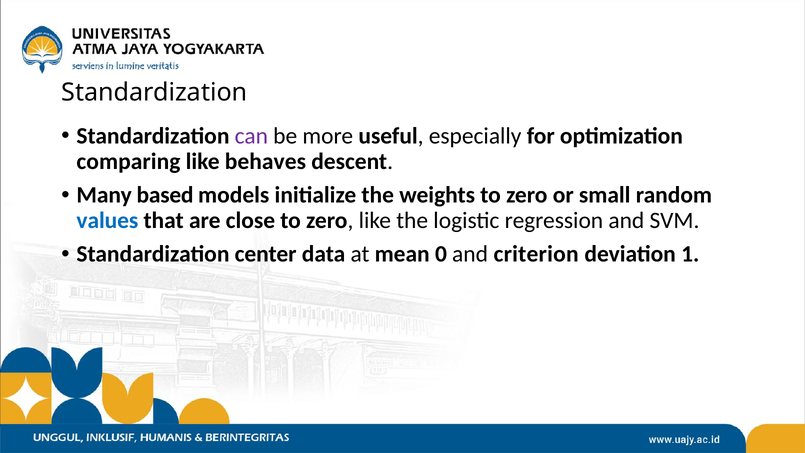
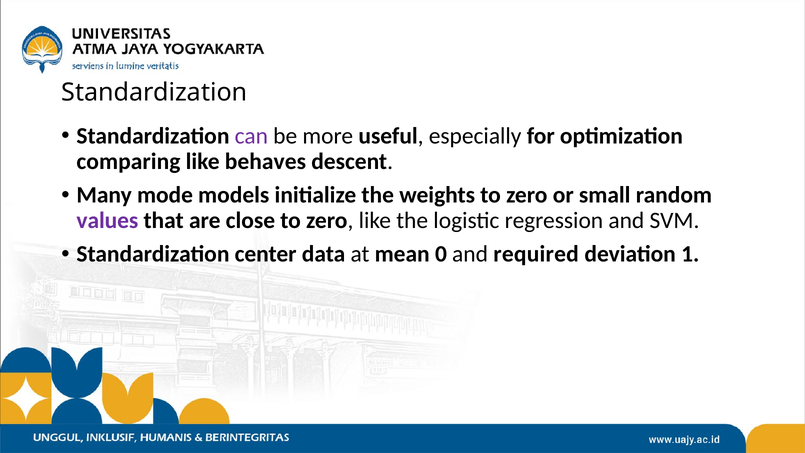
based: based -> mode (165, 195)
values colour: blue -> purple (107, 220)
criterion: criterion -> required (536, 254)
